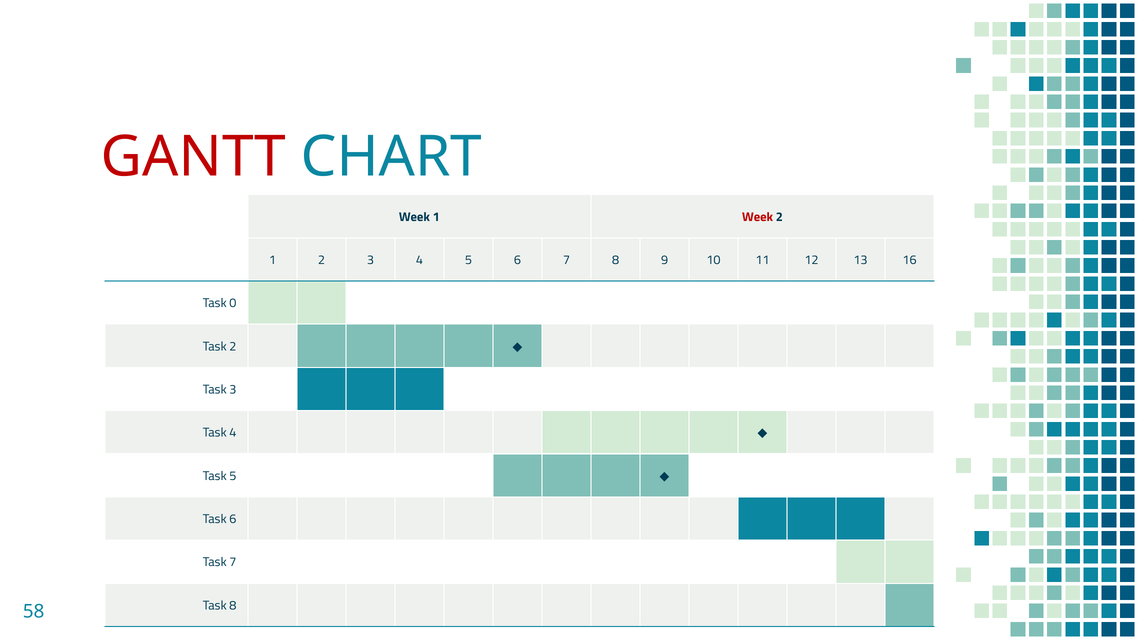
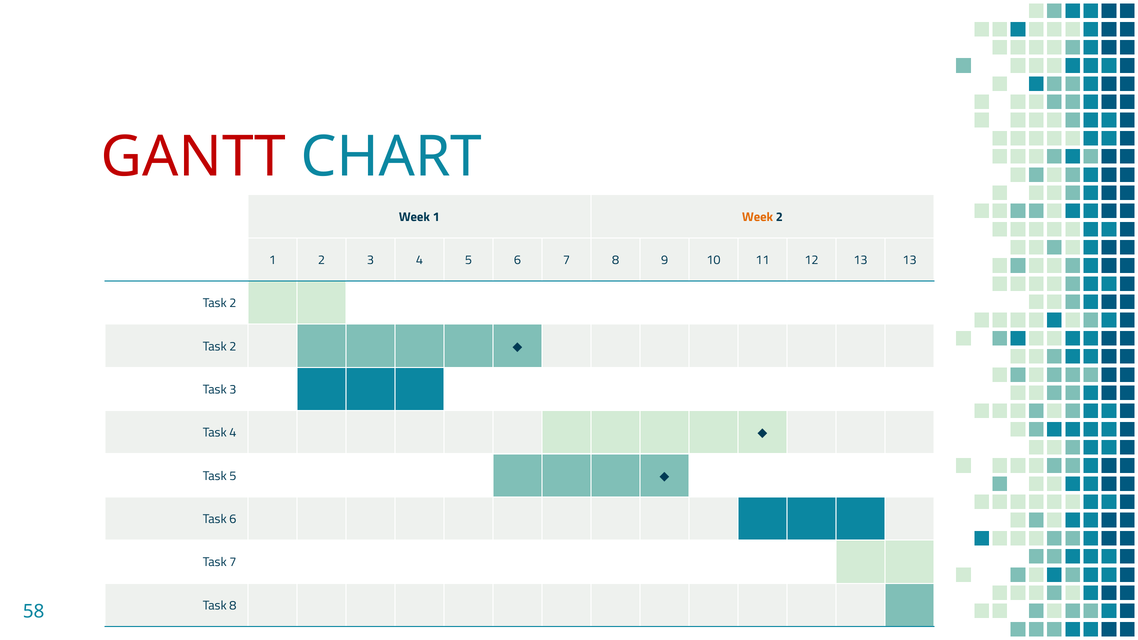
Week colour: red -> orange (758, 217)
13 16: 16 -> 13 (910, 260)
0: 0 -> 2 (233, 303)
